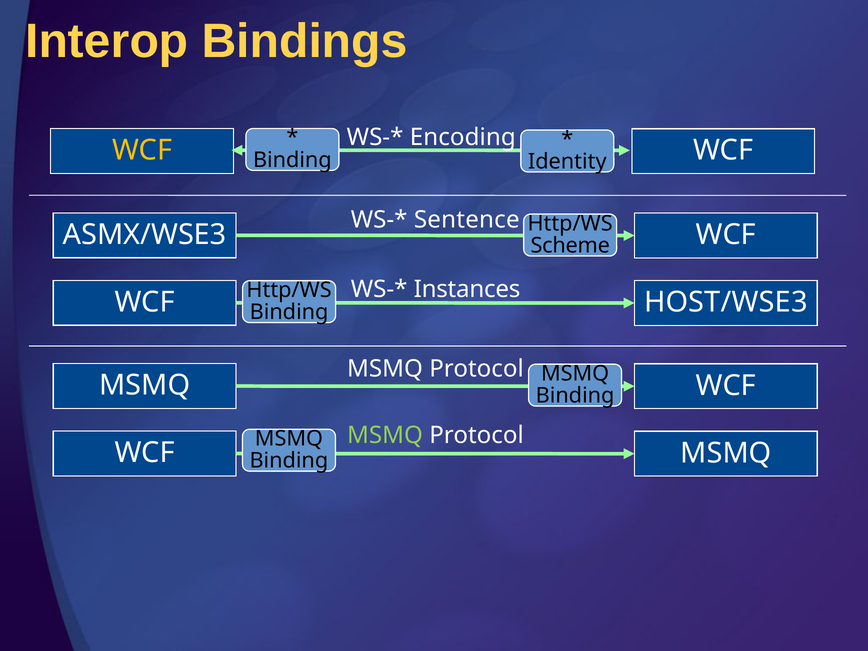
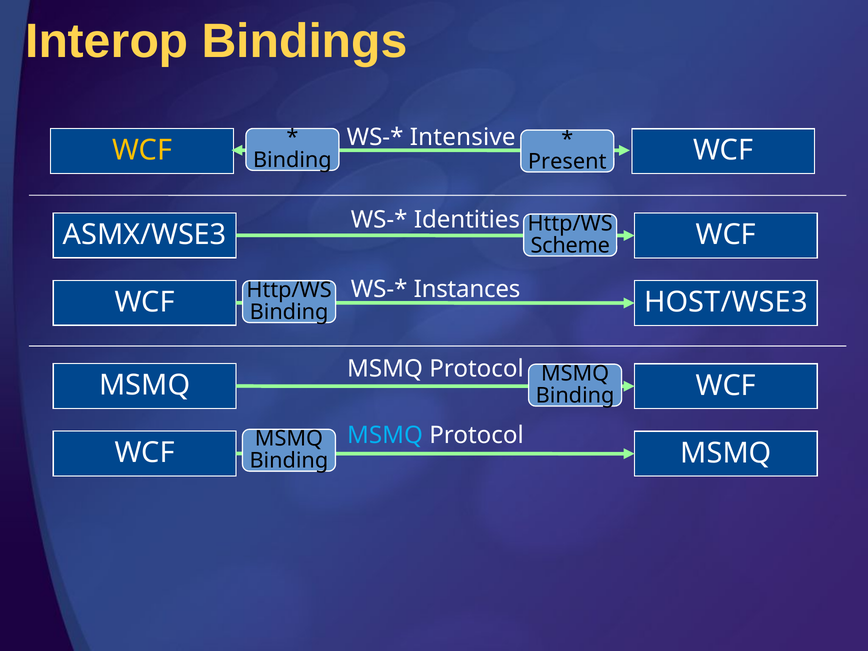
Encoding: Encoding -> Intensive (463, 137)
Identity: Identity -> Present (567, 161)
Sentence: Sentence -> Identities (467, 220)
MSMQ colour: light green -> light blue (385, 436)
